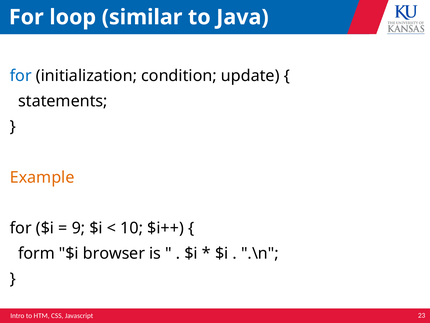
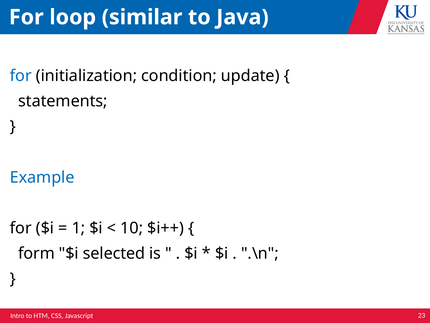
Example colour: orange -> blue (42, 177)
9: 9 -> 1 (78, 228)
browser: browser -> selected (114, 253)
